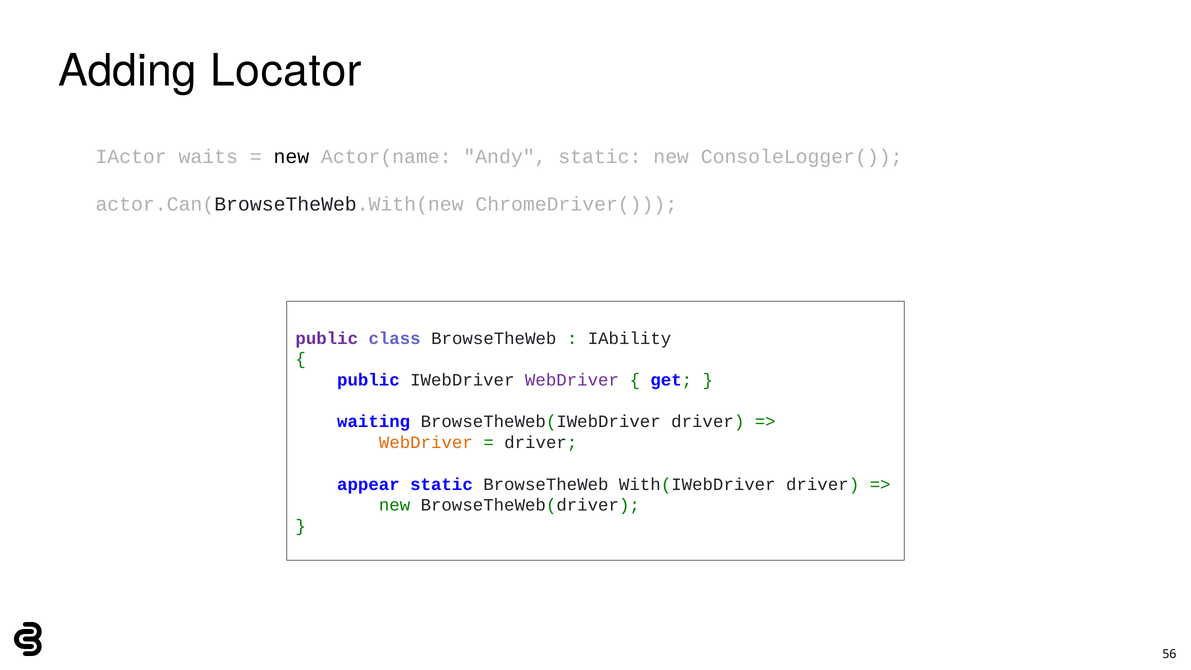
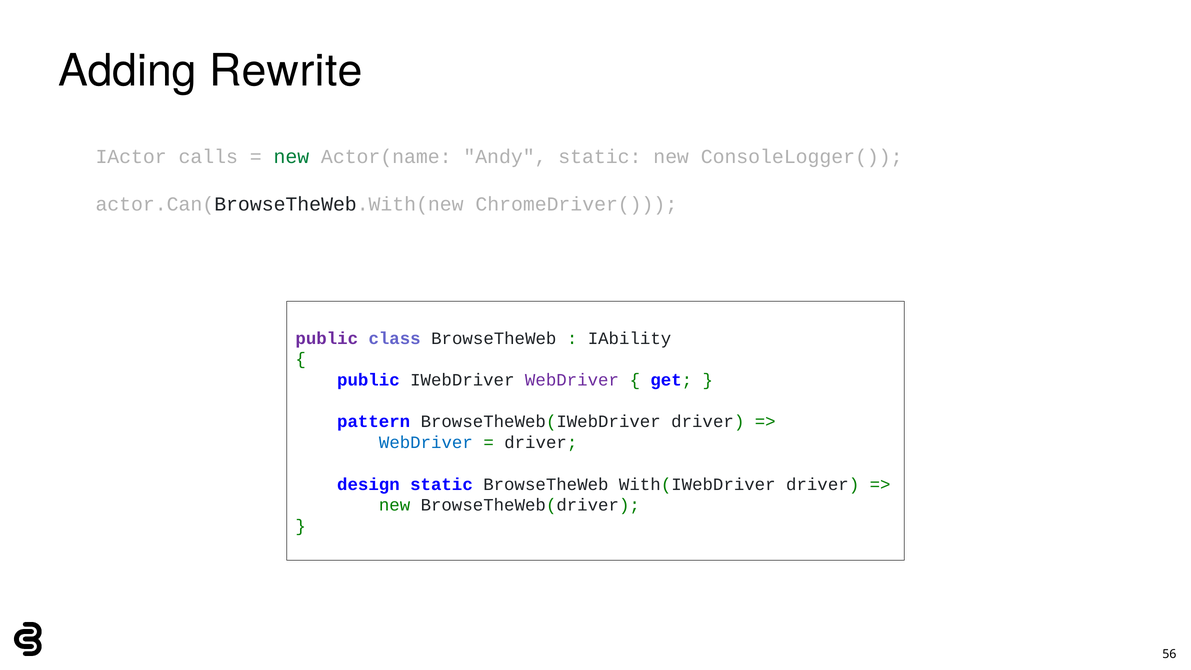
Locator: Locator -> Rewrite (286, 71)
waits: waits -> calls (208, 156)
new colour: black -> green (291, 156)
waiting: waiting -> pattern (374, 422)
WebDriver colour: orange -> blue (426, 443)
appear: appear -> design (368, 484)
